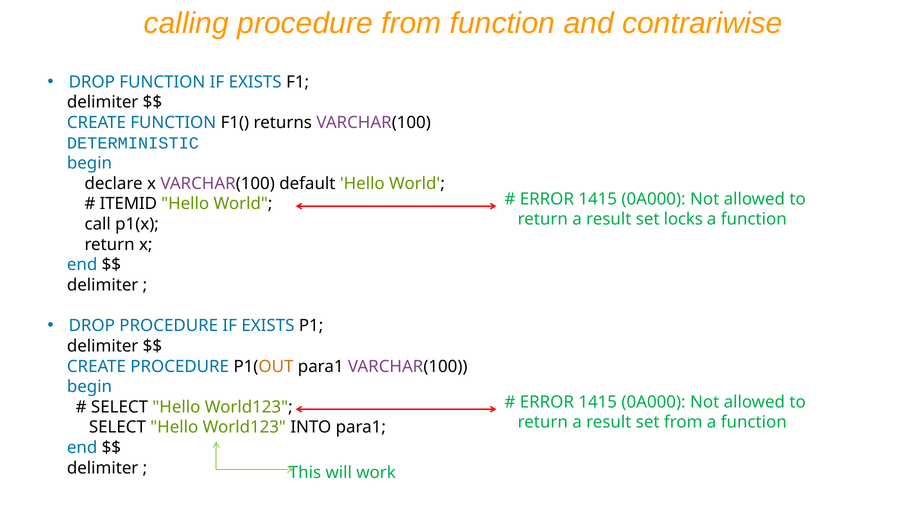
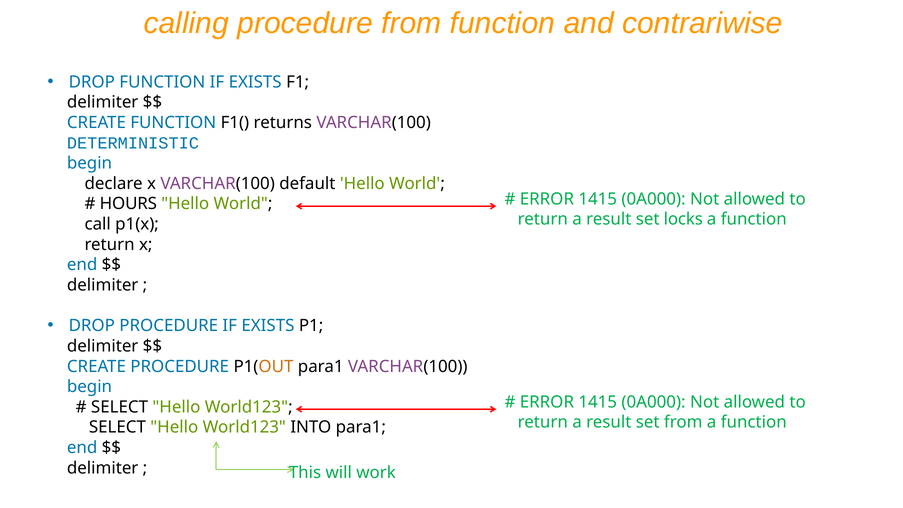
ITEMID: ITEMID -> HOURS (128, 204)
